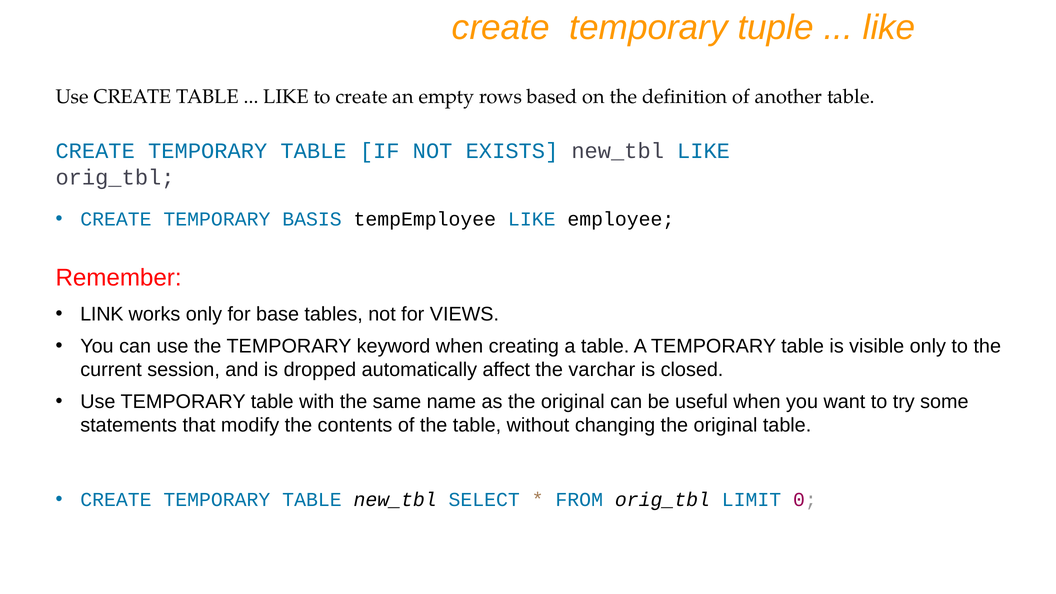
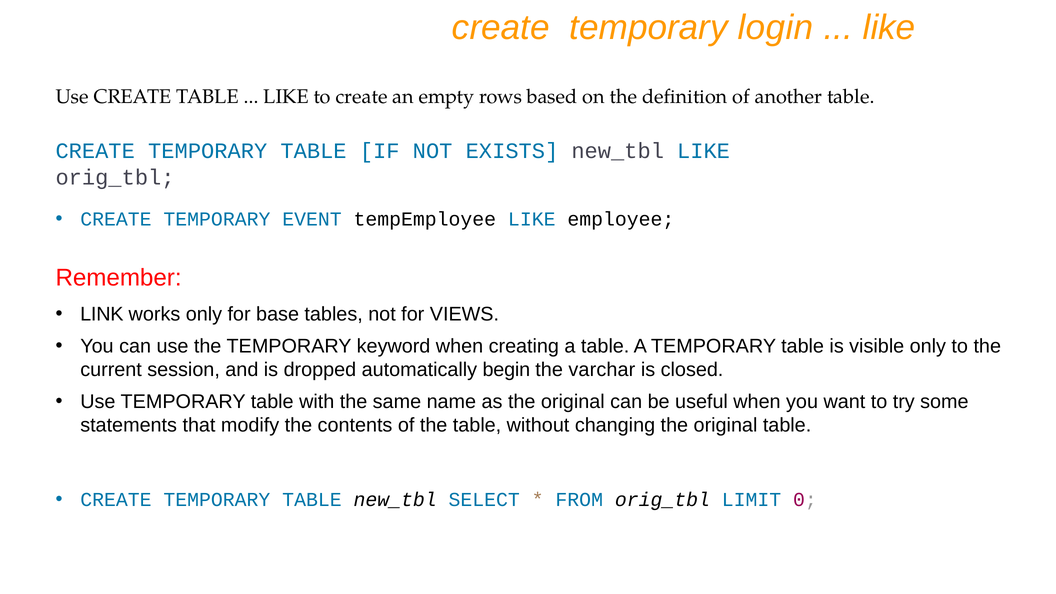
tuple: tuple -> login (775, 27)
BASIS: BASIS -> EVENT (312, 219)
affect: affect -> begin (506, 370)
